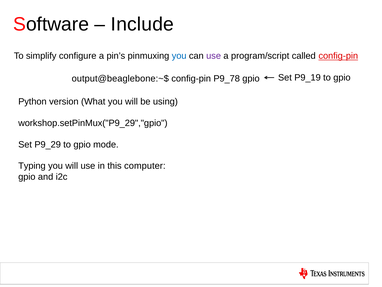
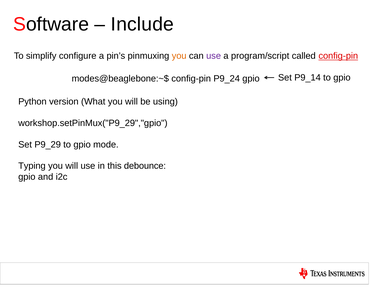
you colour: blue -> orange (179, 56)
P9_19: P9_19 -> P9_14 (308, 77)
output@beaglebone:~$: output@beaglebone:~$ -> modes@beaglebone:~$ (120, 78)
P9_78: P9_78 -> P9_24 (227, 78)
computer: computer -> debounce (145, 166)
